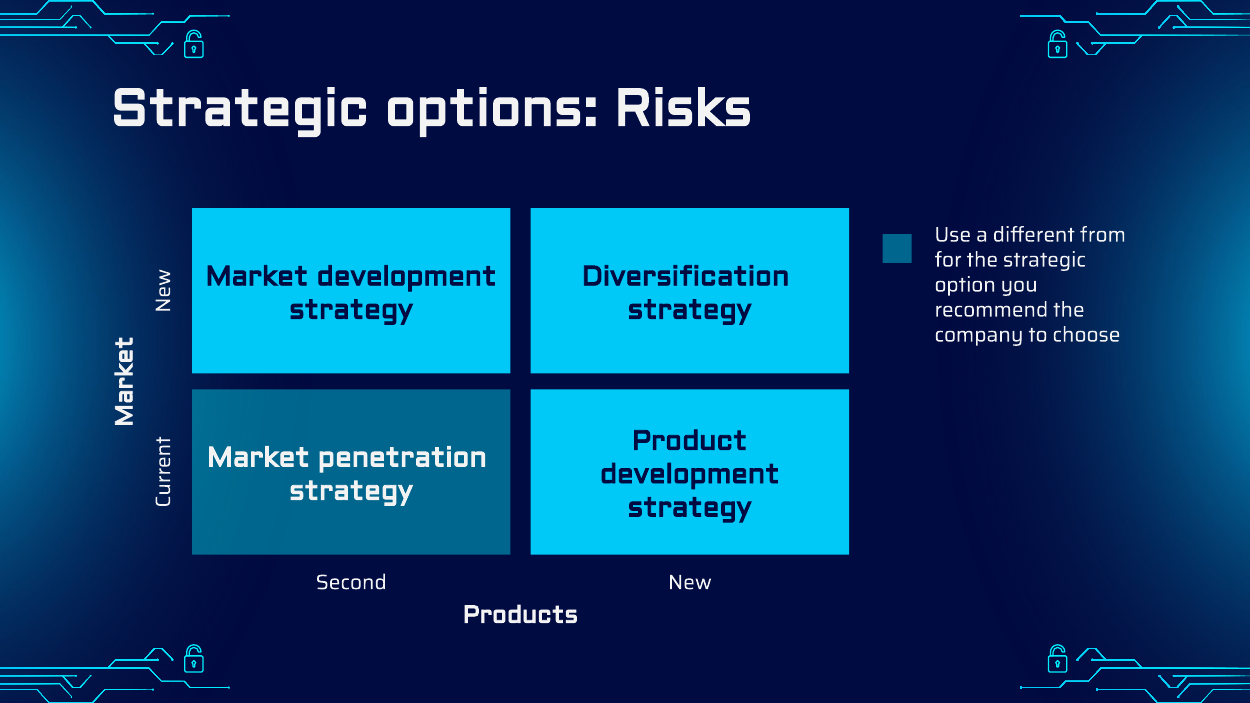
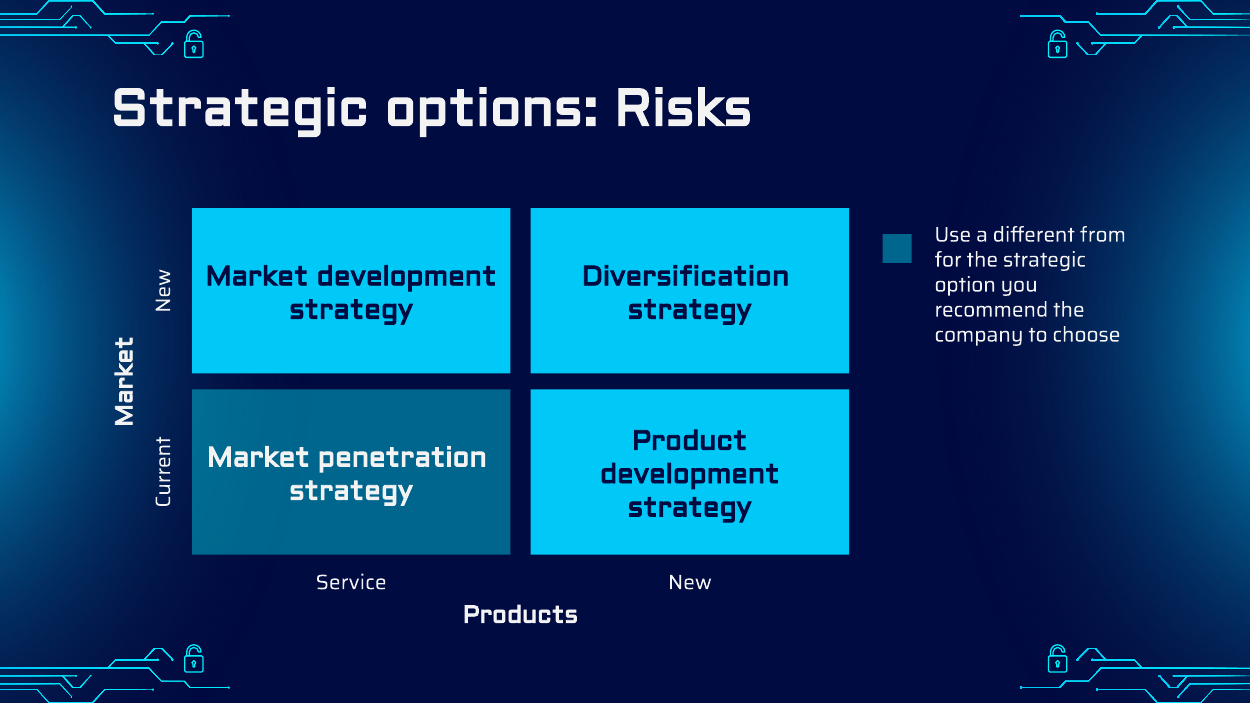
Second: Second -> Service (351, 582)
